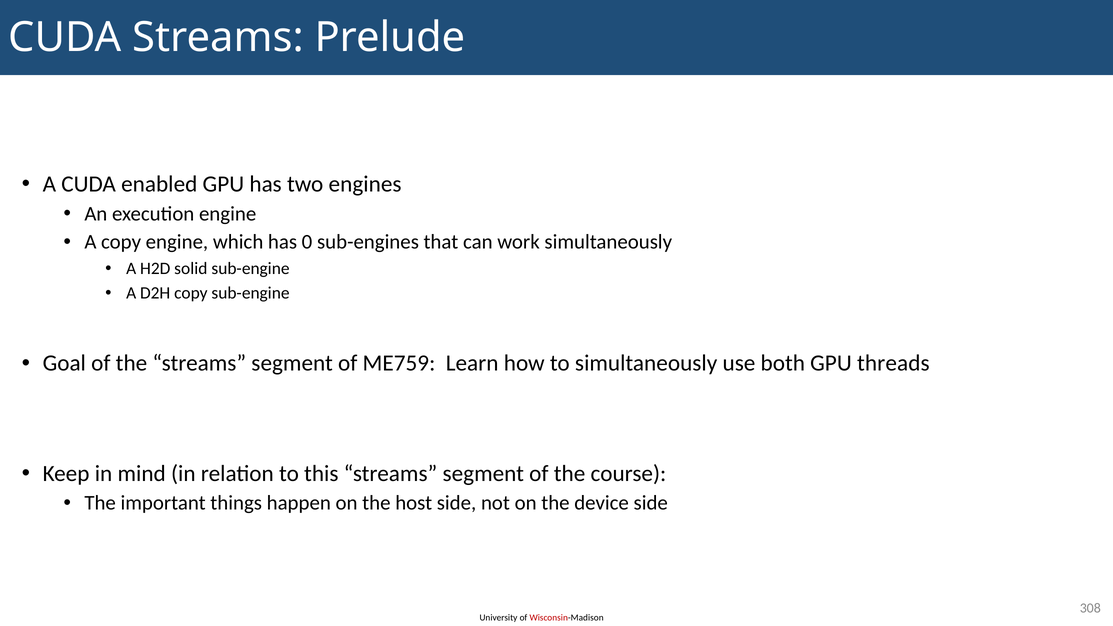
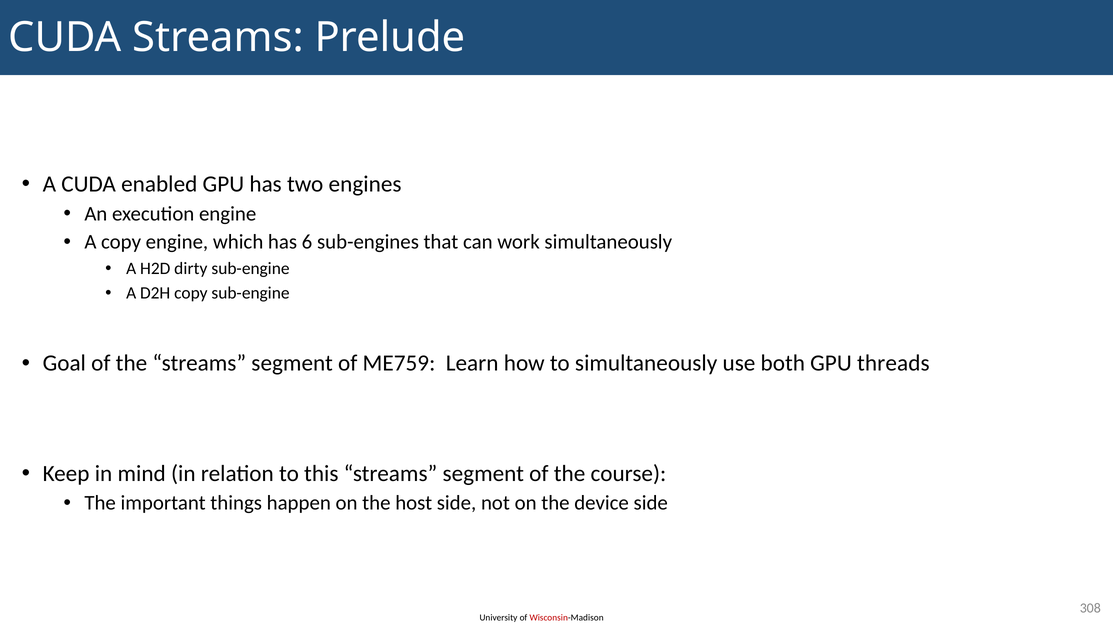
0: 0 -> 6 (307, 242)
solid: solid -> dirty (191, 269)
